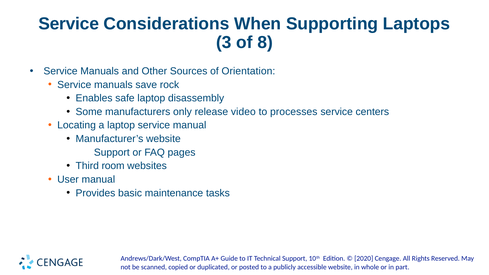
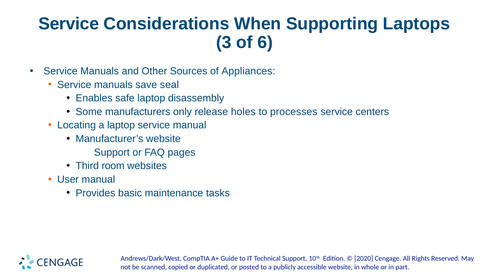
8: 8 -> 6 (265, 43)
Orientation: Orientation -> Appliances (248, 71)
rock: rock -> seal (169, 85)
video: video -> holes (243, 112)
